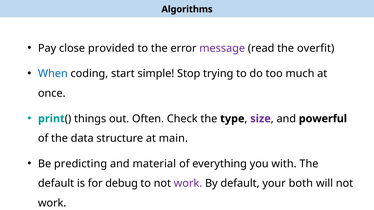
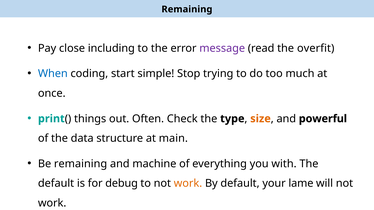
Algorithms: Algorithms -> Remaining (187, 9)
provided: provided -> including (111, 48)
size colour: purple -> orange (261, 119)
Be predicting: predicting -> remaining (81, 164)
material: material -> machine (154, 164)
work colour: purple -> orange (188, 184)
both: both -> lame (301, 184)
